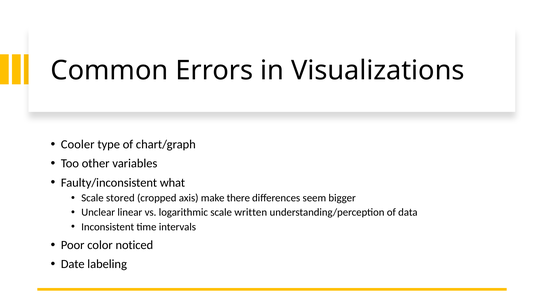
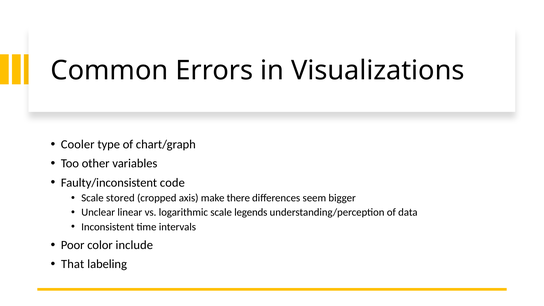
what: what -> code (172, 183)
written: written -> legends (251, 212)
noticed: noticed -> include (134, 245)
Date: Date -> That (73, 264)
